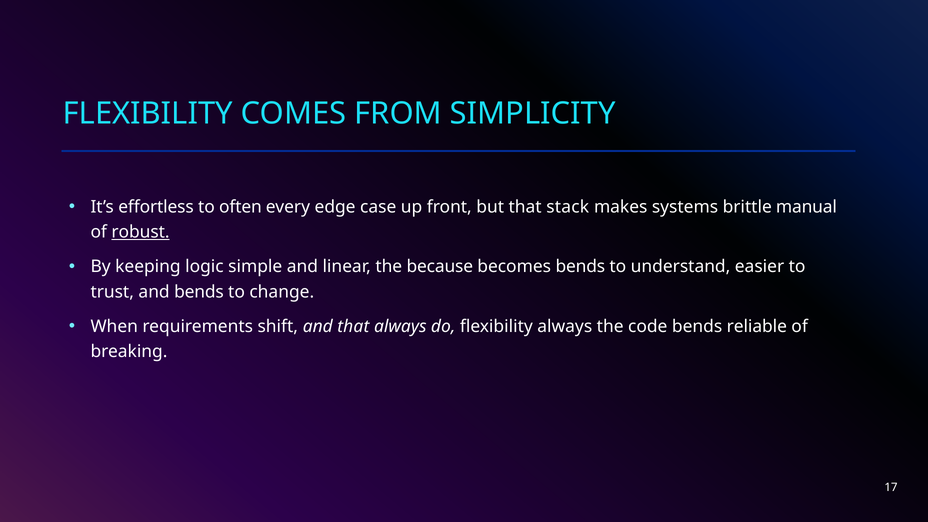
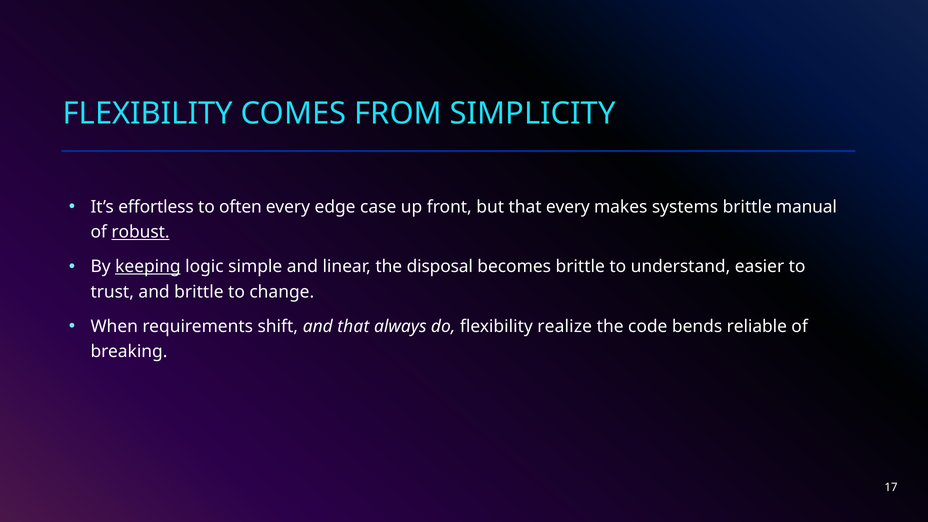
that stack: stack -> every (568, 207)
keeping underline: none -> present (148, 267)
because: because -> disposal (440, 267)
becomes bends: bends -> brittle (580, 267)
and bends: bends -> brittle (199, 292)
flexibility always: always -> realize (565, 326)
